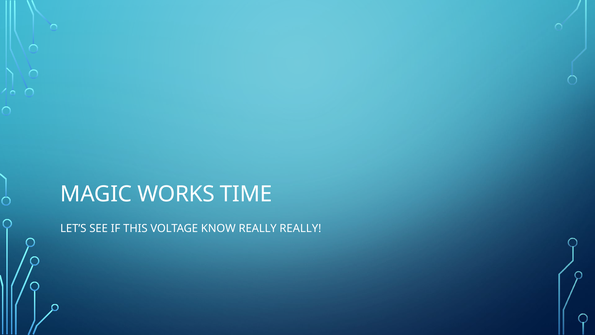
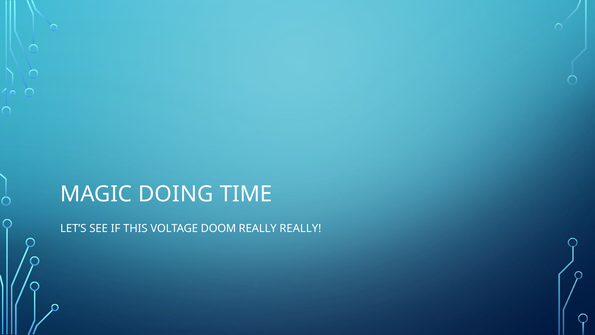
WORKS: WORKS -> DOING (176, 194)
KNOW: KNOW -> DOOM (218, 228)
